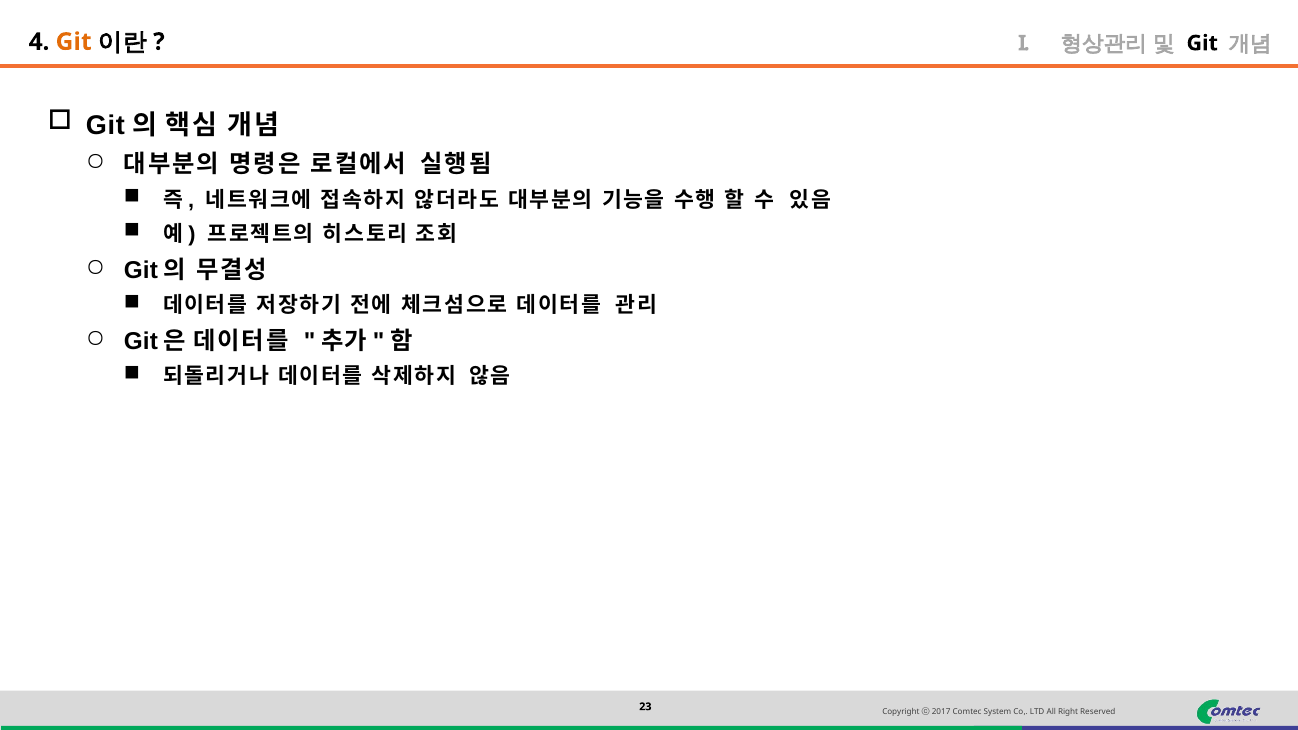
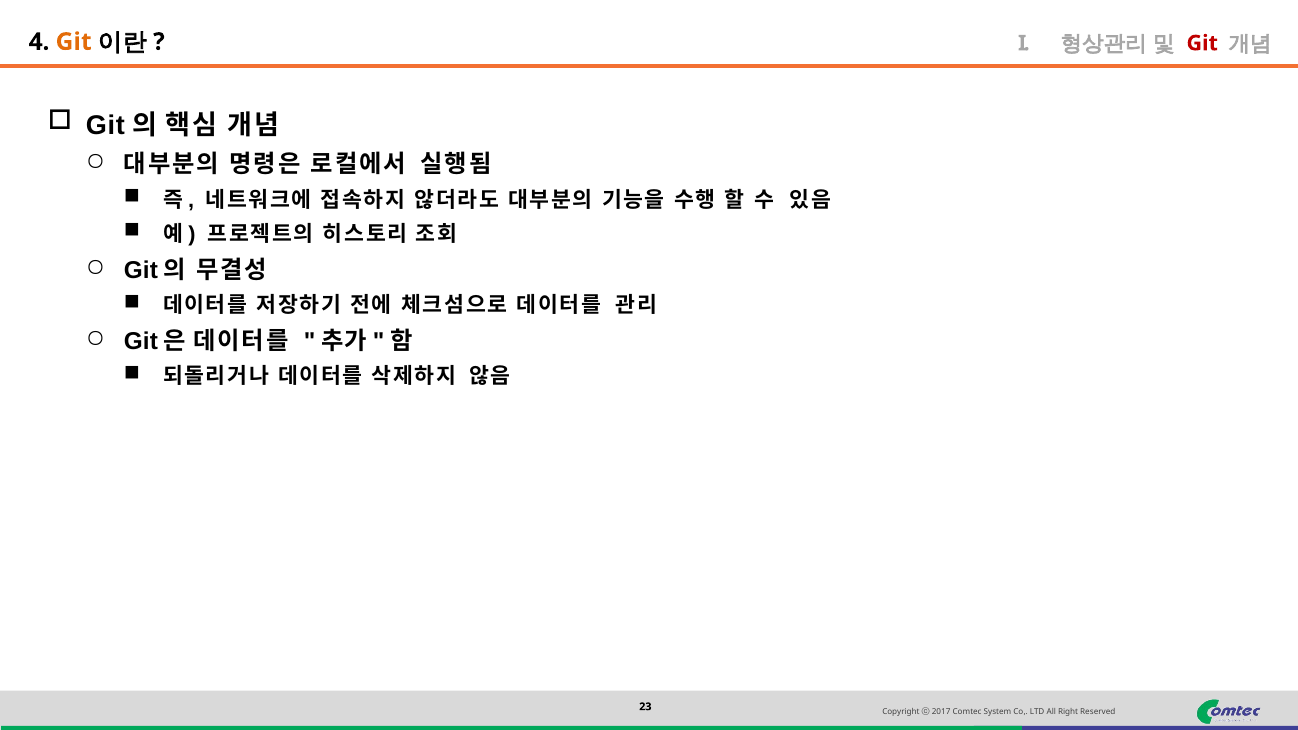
Git colour: black -> red (1202, 43)
